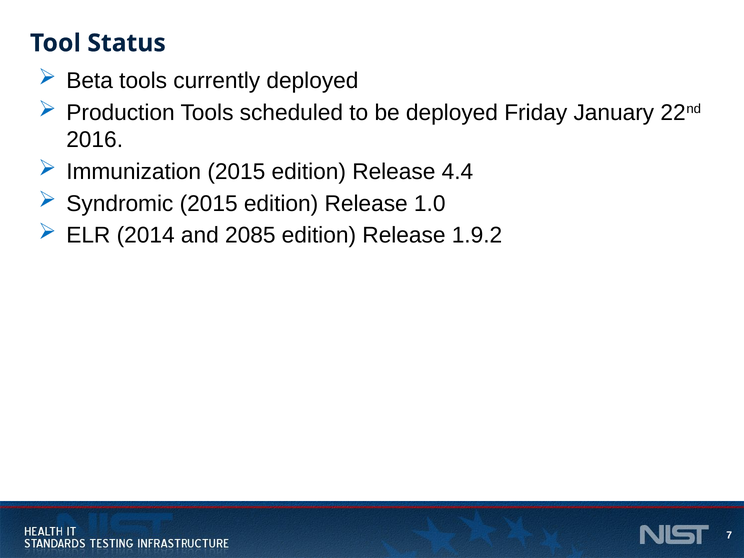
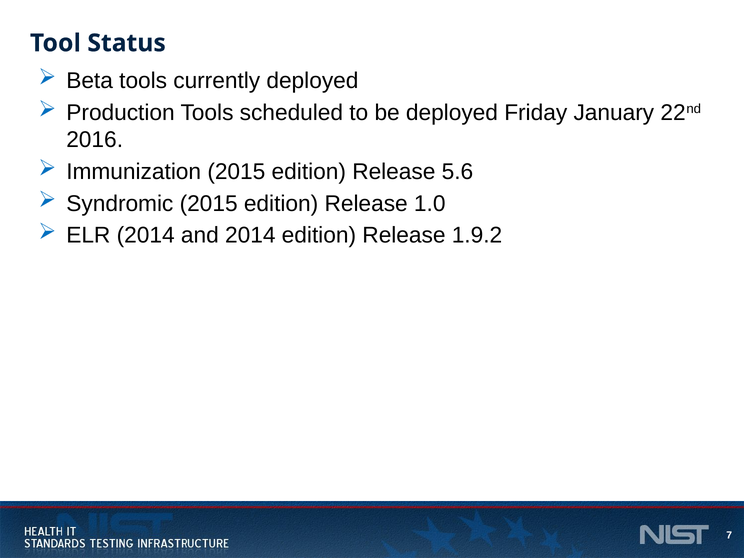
4.4: 4.4 -> 5.6 (457, 172)
and 2085: 2085 -> 2014 (250, 235)
